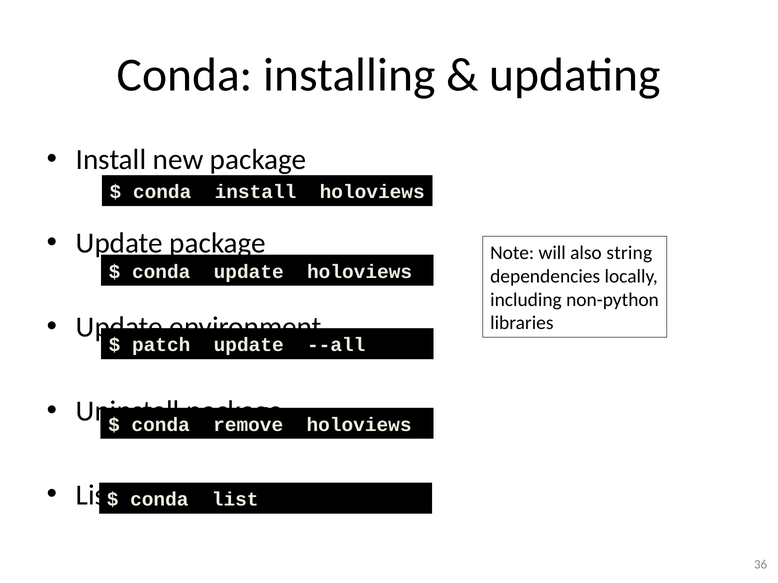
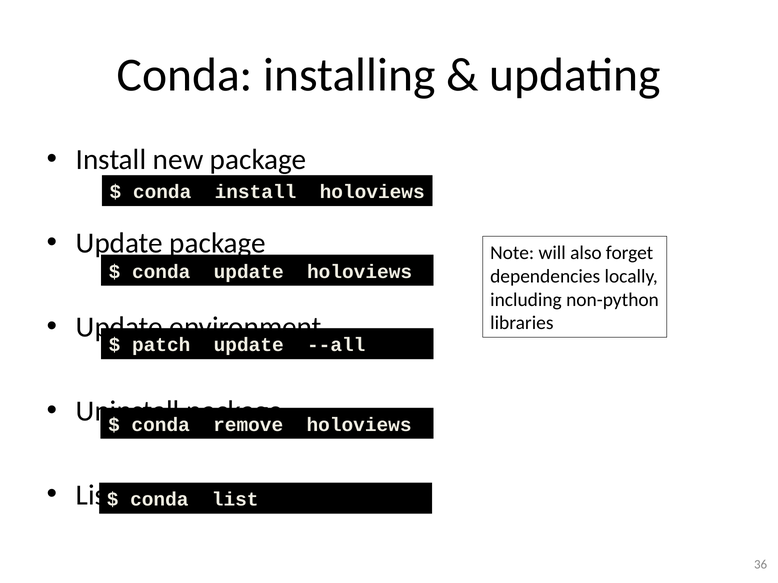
string: string -> forget (630, 253)
